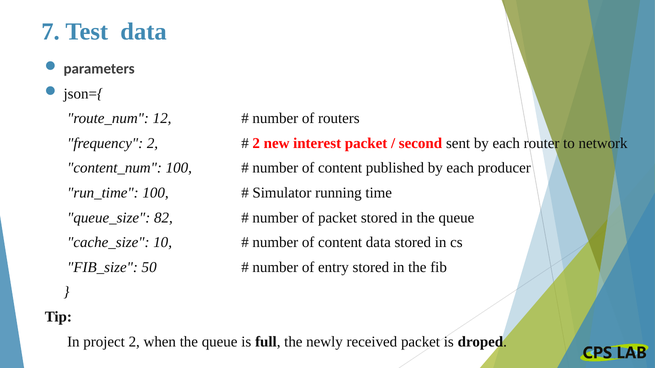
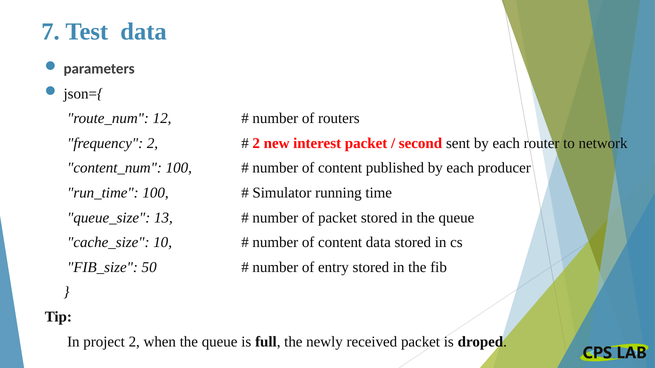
82: 82 -> 13 (163, 218)
